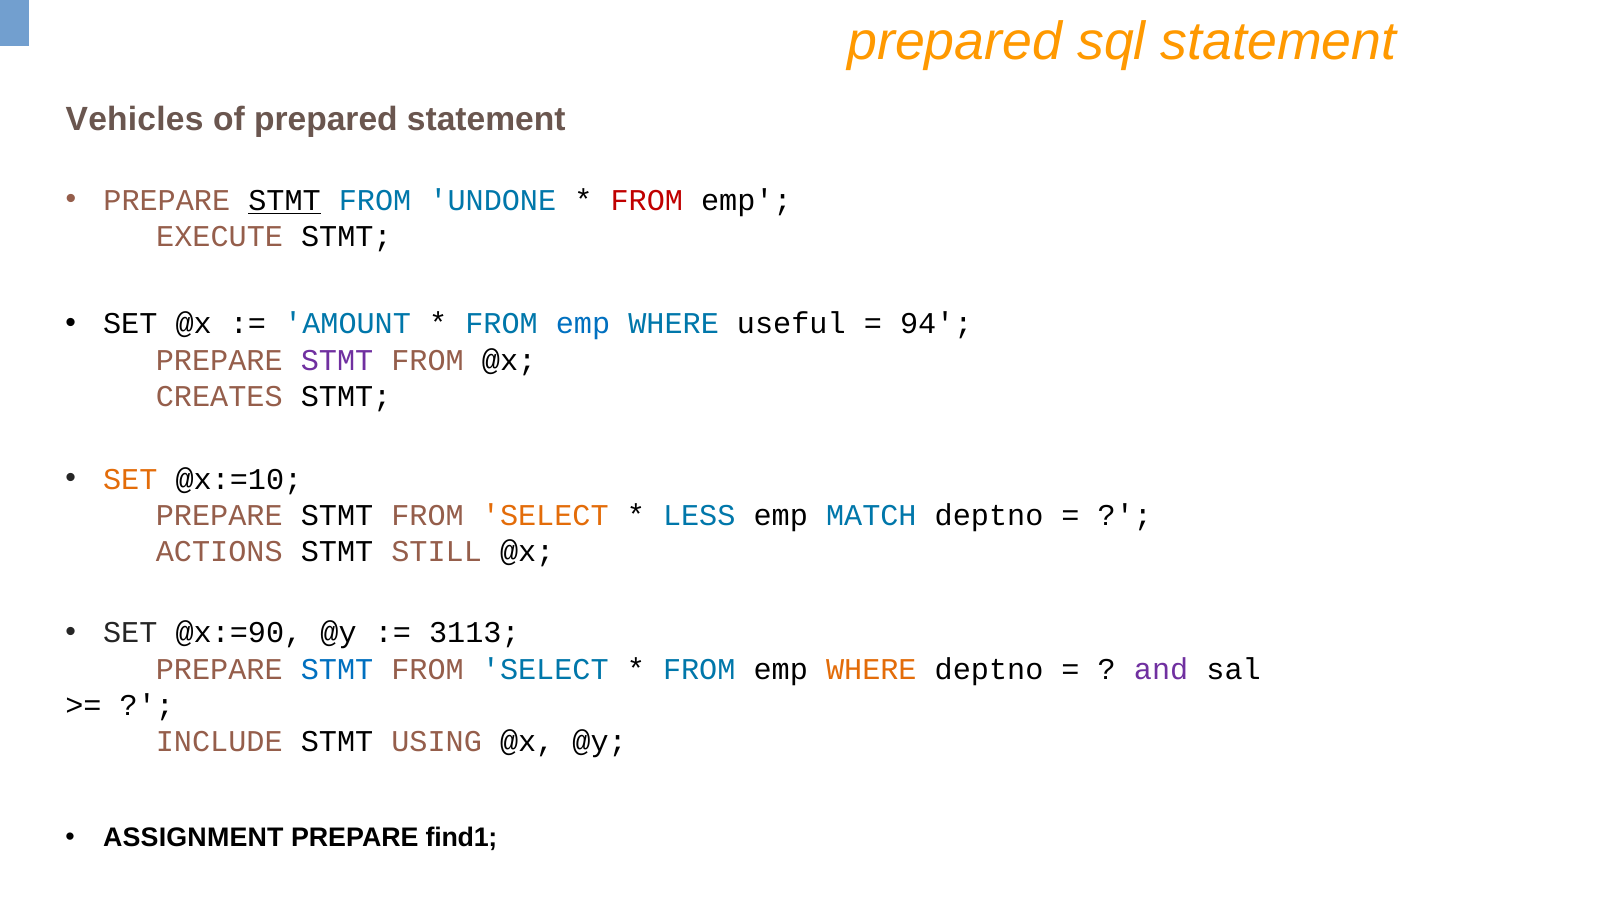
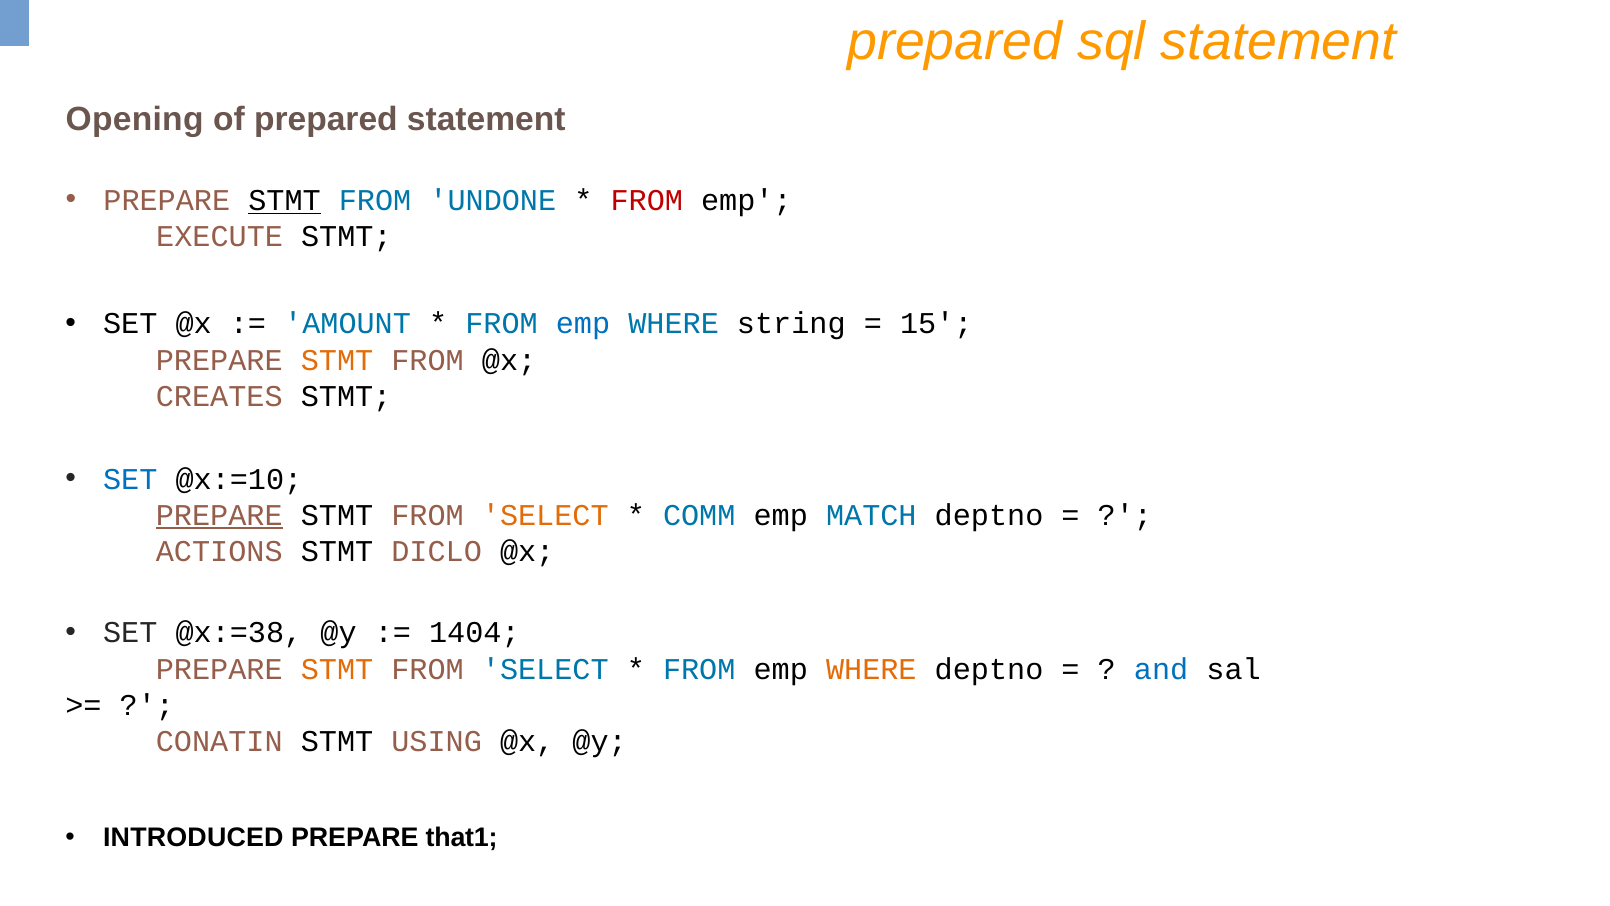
Vehicles: Vehicles -> Opening (135, 120)
useful: useful -> string (791, 324)
94: 94 -> 15 (936, 324)
STMT colour: purple -> orange (337, 360)
SET colour: orange -> blue (130, 479)
PREPARE underline: none -> present (219, 515)
LESS: LESS -> COMM (699, 515)
STILL: STILL -> DICLO (437, 551)
@x:=90: @x:=90 -> @x:=38 (239, 633)
3113: 3113 -> 1404 (474, 633)
STMT colour: blue -> orange (337, 669)
and colour: purple -> blue (1161, 669)
INCLUDE: INCLUDE -> CONATIN (219, 741)
ASSIGNMENT: ASSIGNMENT -> INTRODUCED (193, 838)
find1: find1 -> that1 (462, 838)
